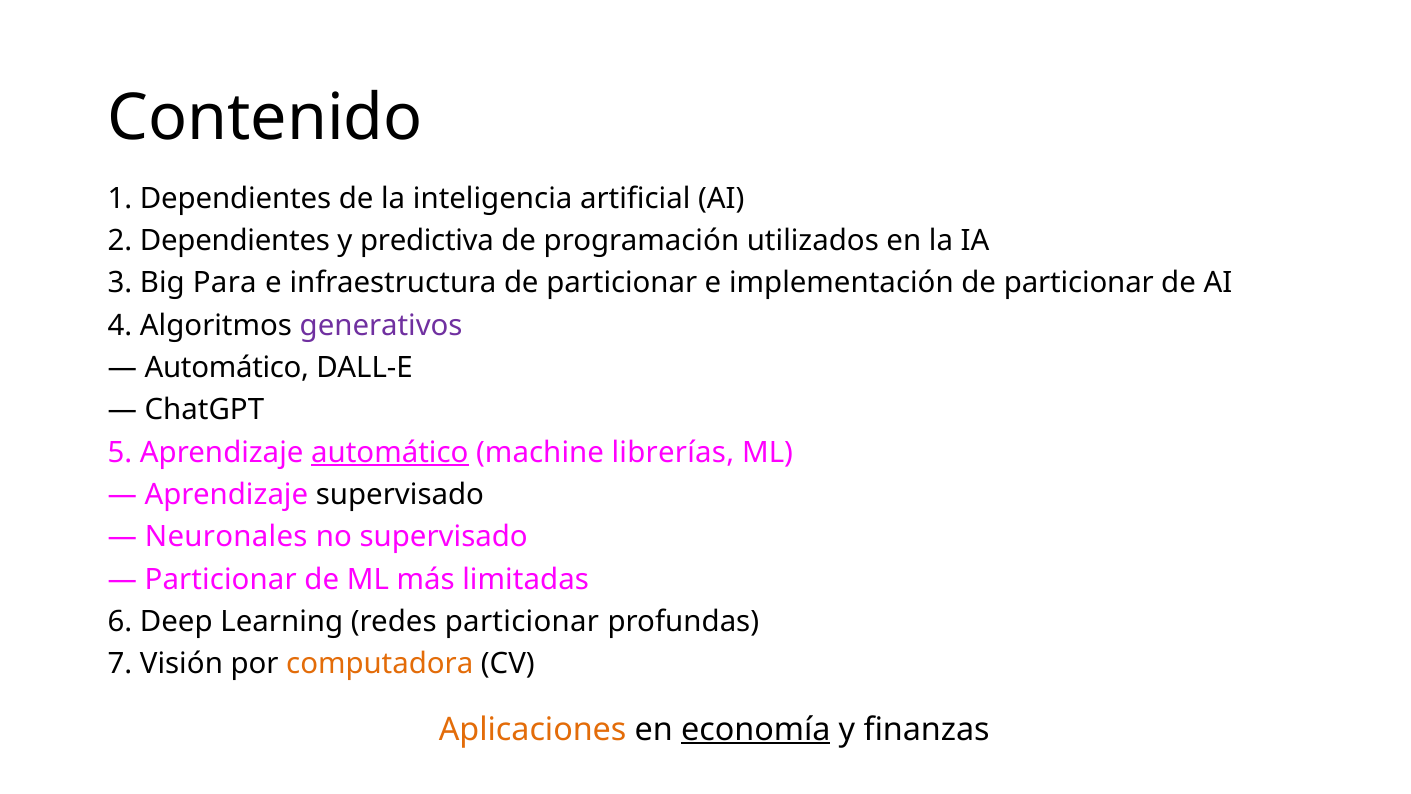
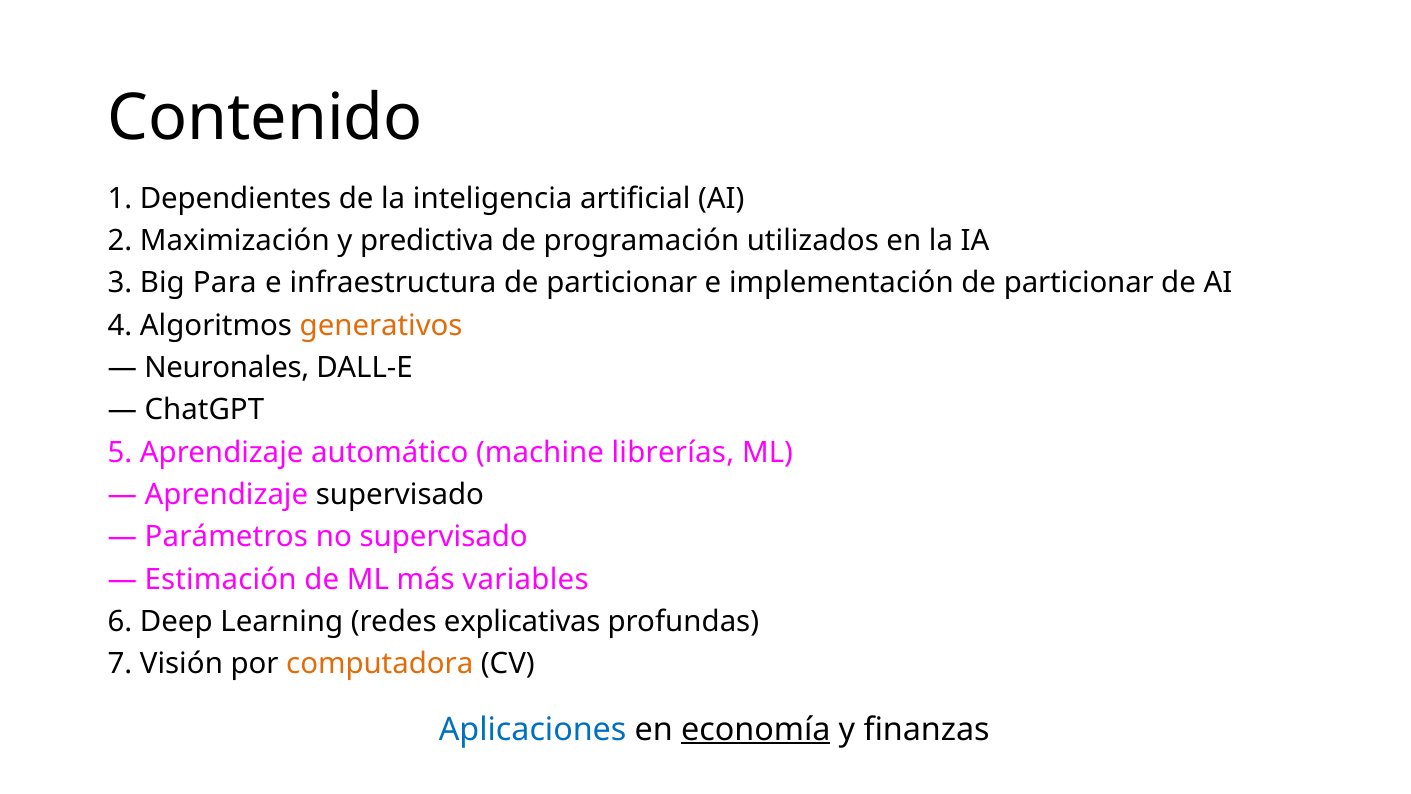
2 Dependientes: Dependientes -> Maximización (235, 241)
generativos colour: purple -> orange (381, 325)
Automático: Automático -> Neuronales (227, 368)
automático underline: present -> none (390, 452)
Neuronales: Neuronales -> Parámetros (226, 537)
Particionar: Particionar -> Estimación (221, 579)
limitadas: limitadas -> variables (526, 579)
redes particionar: particionar -> explicativas (522, 622)
Aplicaciones colour: orange -> blue (533, 729)
